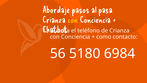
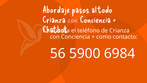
pasa: pasa -> todo (106, 10)
con colour: yellow -> pink (73, 20)
5180: 5180 -> 5900 (85, 53)
